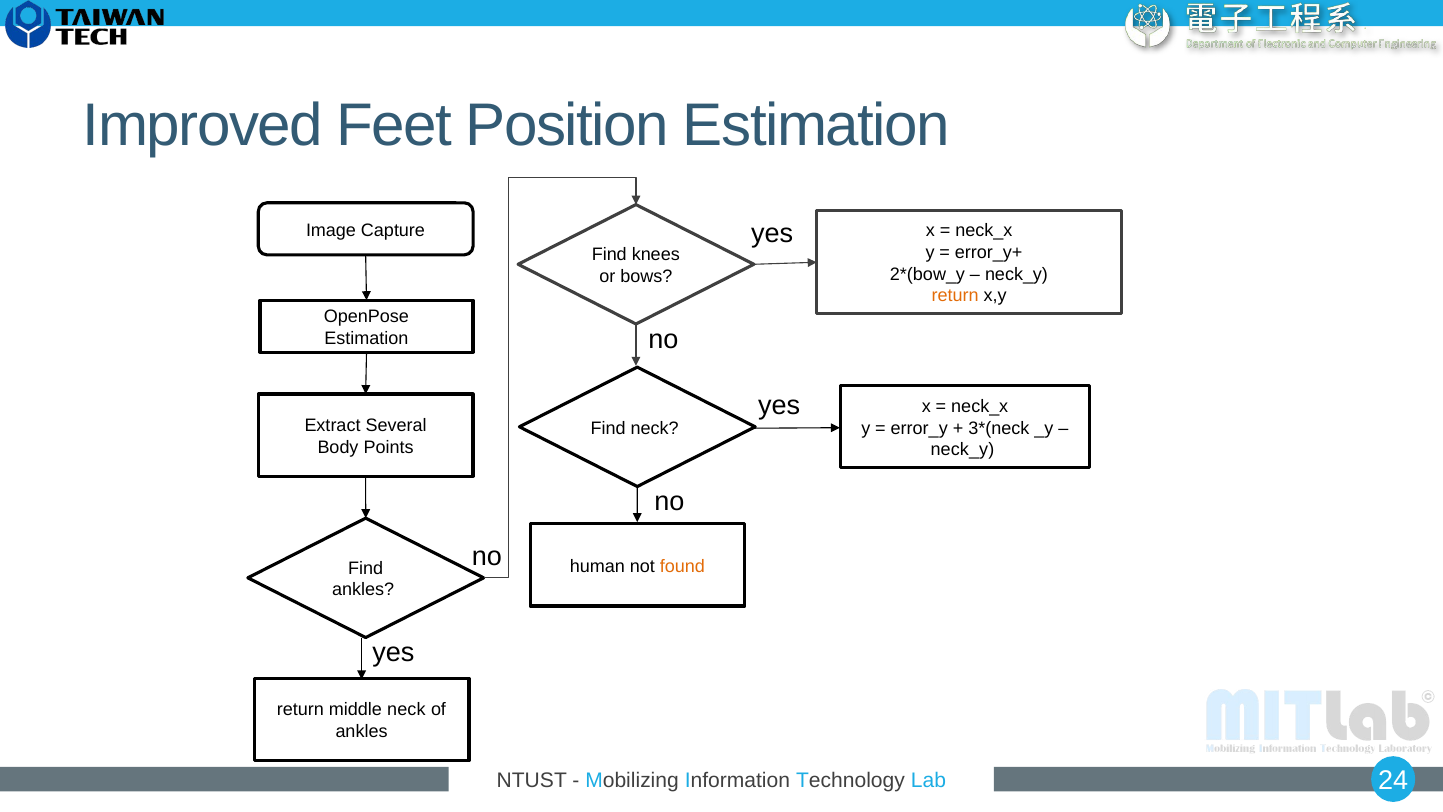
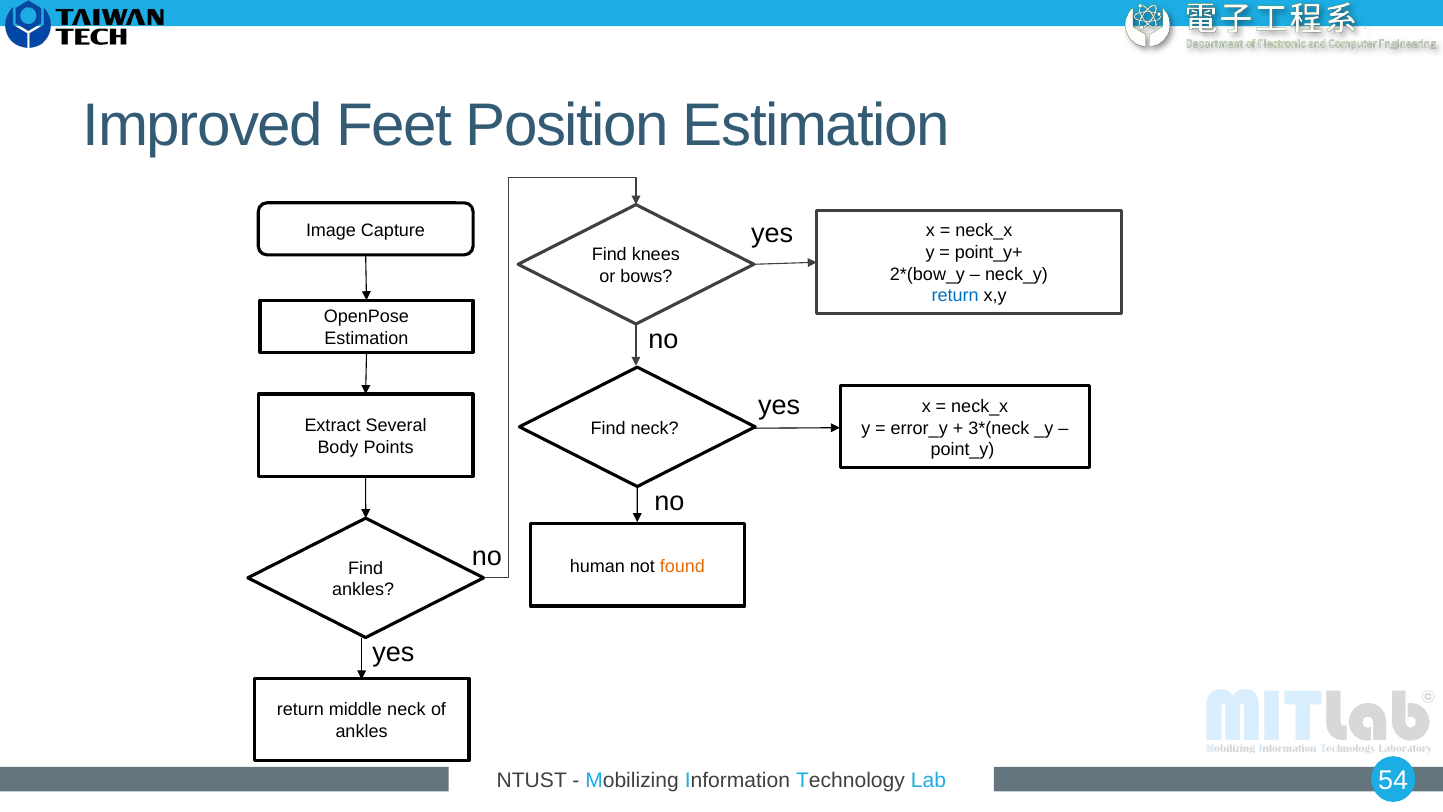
error_y+: error_y+ -> point_y+ (989, 253)
return colour: orange -> blue (955, 296)
neck_y: neck_y -> point_y (963, 450)
24: 24 -> 54 (1393, 781)
